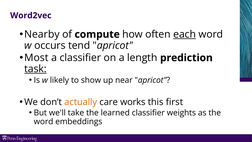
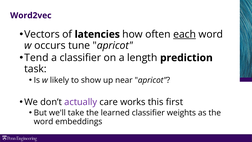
Nearby: Nearby -> Vectors (42, 34)
compute: compute -> latencies (97, 34)
tend: tend -> tune (79, 45)
Most: Most -> Tend (36, 58)
task underline: present -> none (35, 69)
actually colour: orange -> purple (81, 102)
